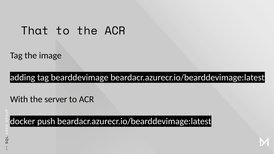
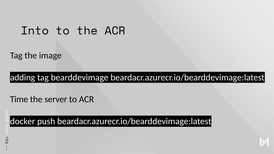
That: That -> Into (35, 31)
With: With -> Time (19, 99)
